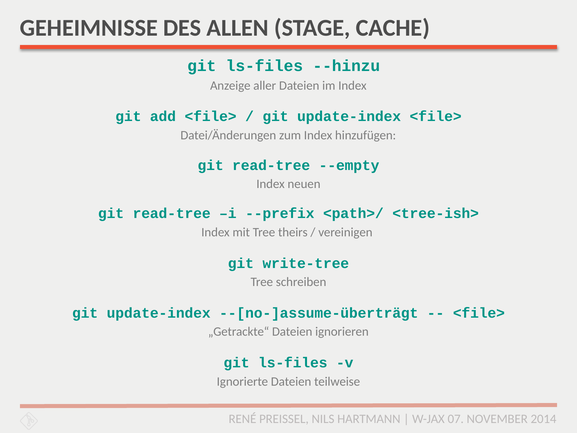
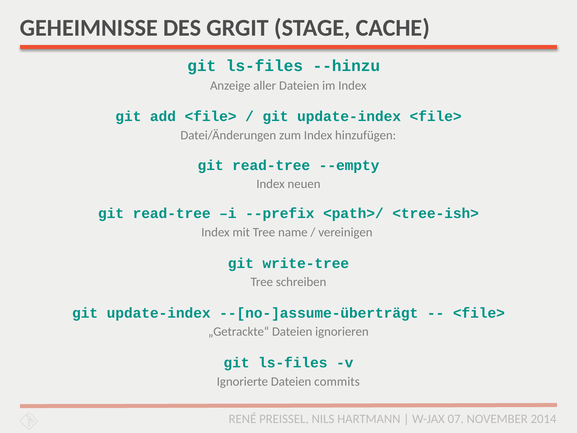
ALLEN: ALLEN -> GRGIT (238, 28)
theirs: theirs -> name (293, 232)
teilweise: teilweise -> commits (337, 381)
